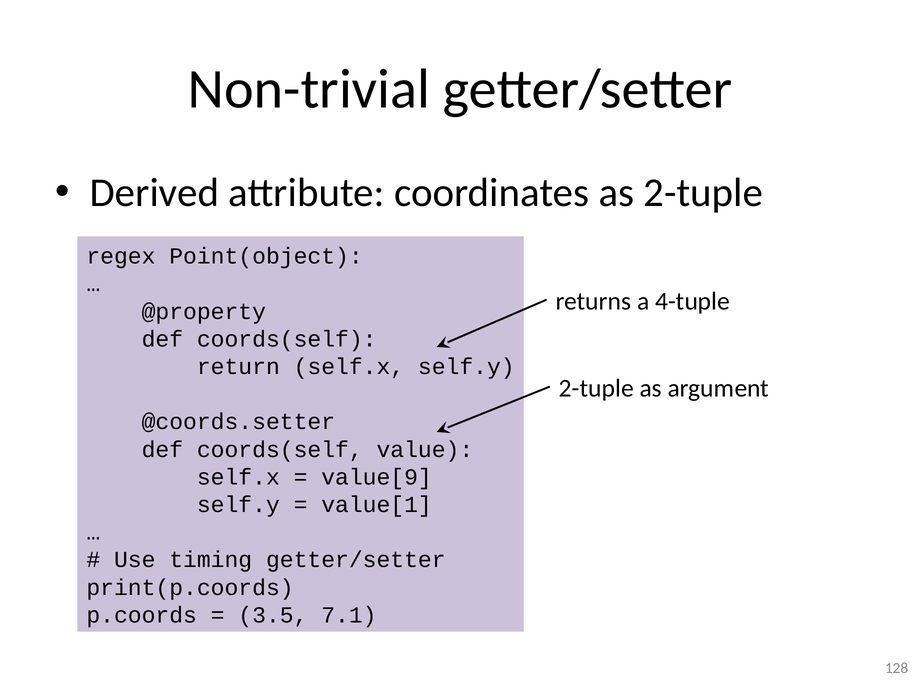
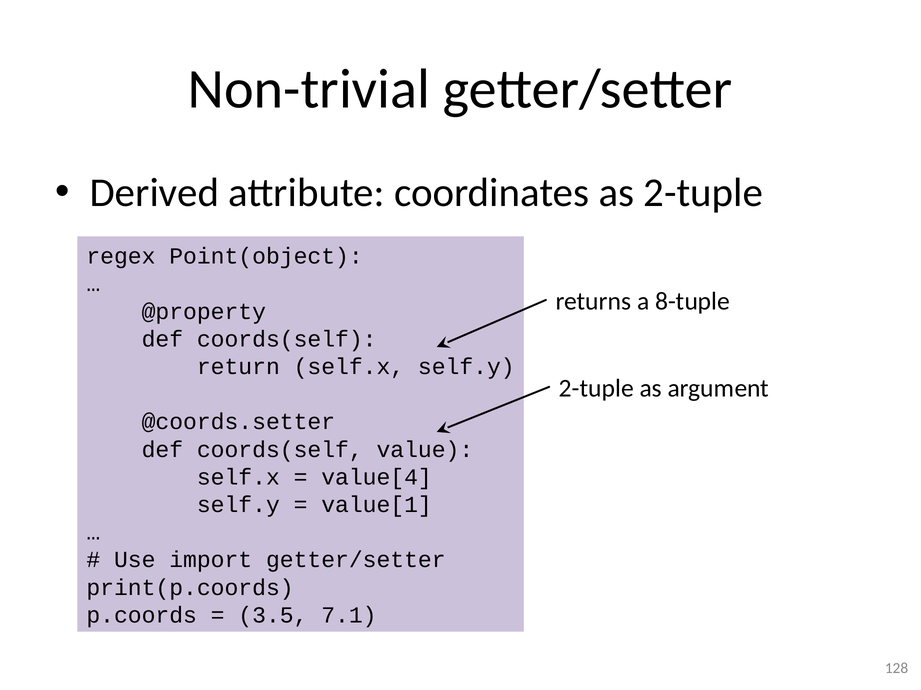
4-tuple: 4-tuple -> 8-tuple (693, 302)
value[9: value[9 -> value[4 (377, 478)
timing: timing -> import (211, 560)
